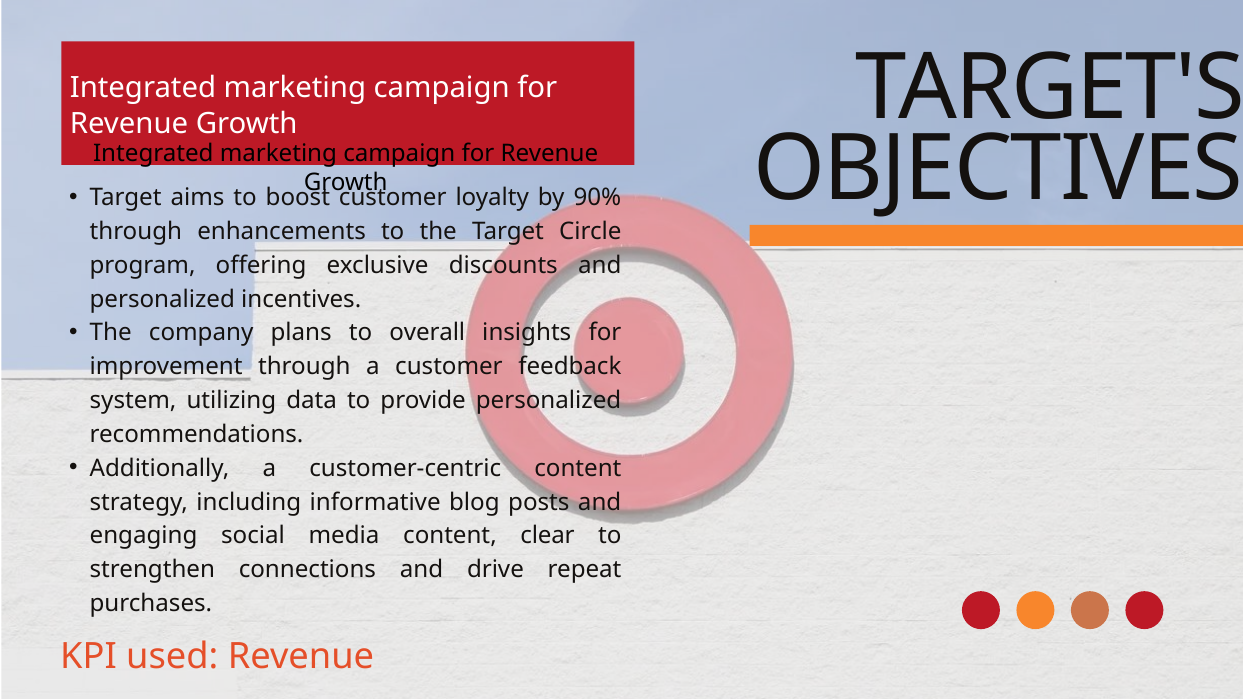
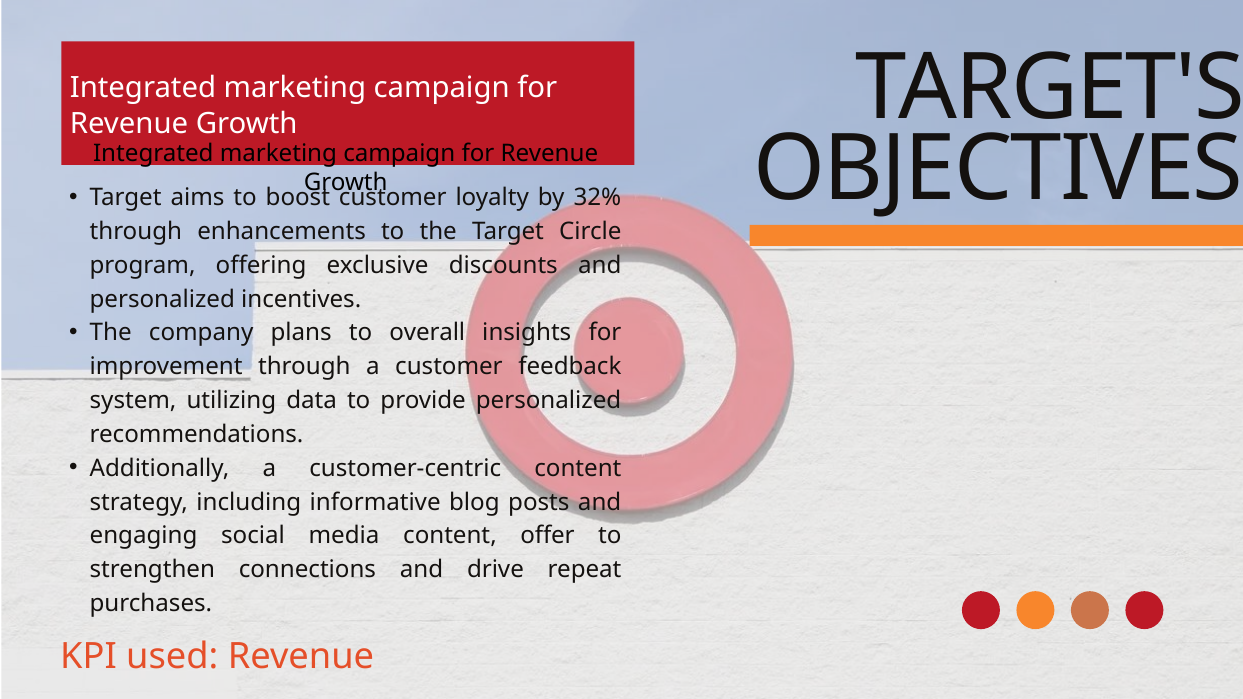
90%: 90% -> 32% (597, 198)
clear: clear -> offer (548, 536)
